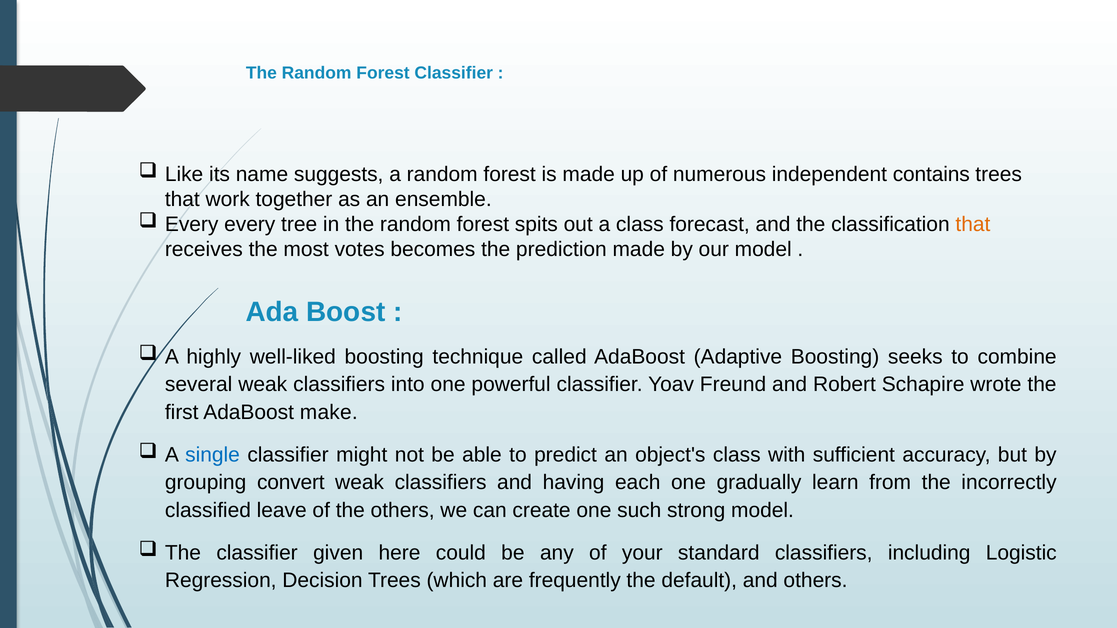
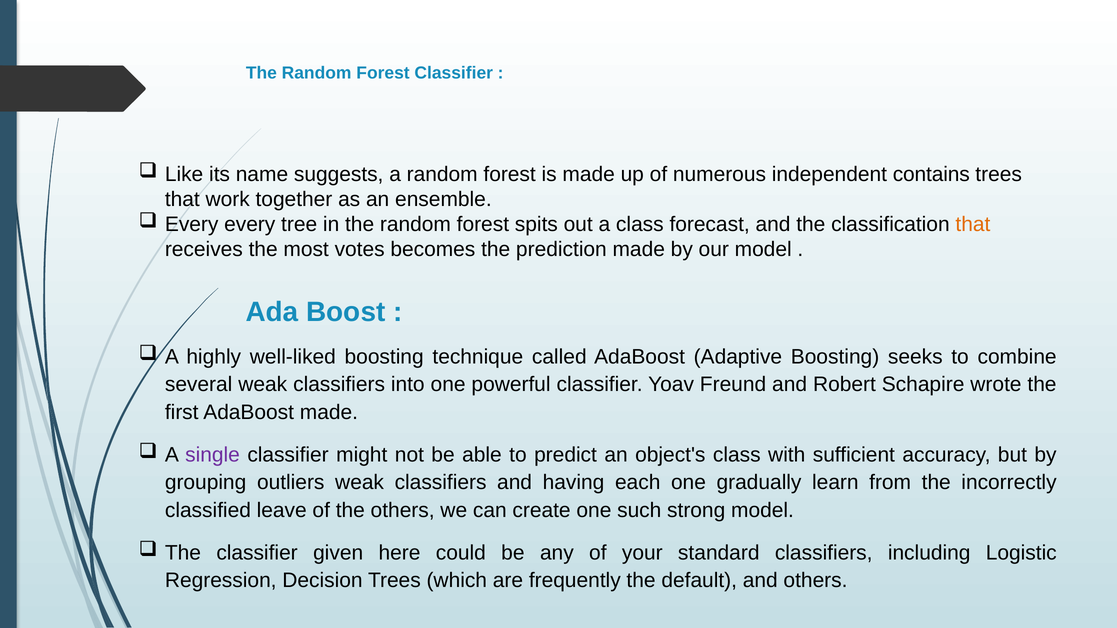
AdaBoost make: make -> made (329, 413)
single colour: blue -> purple (212, 455)
convert: convert -> outliers (291, 483)
